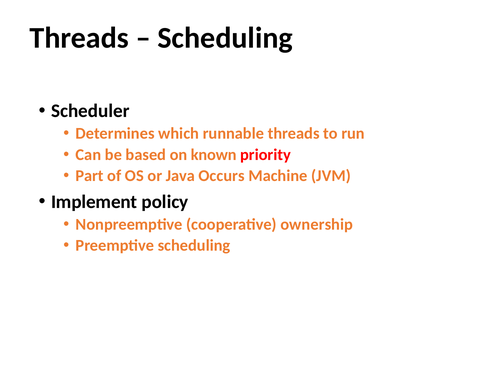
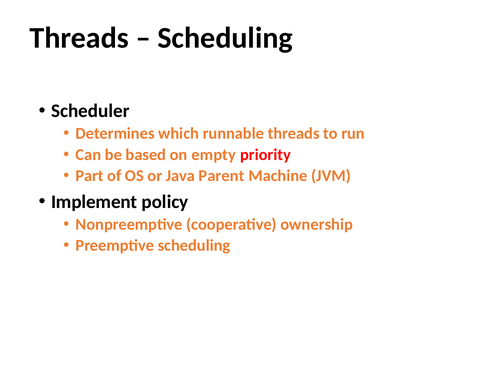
known: known -> empty (214, 155)
Occurs: Occurs -> Parent (222, 176)
